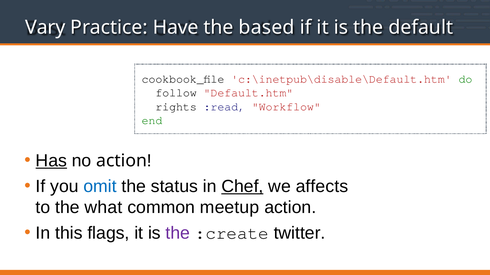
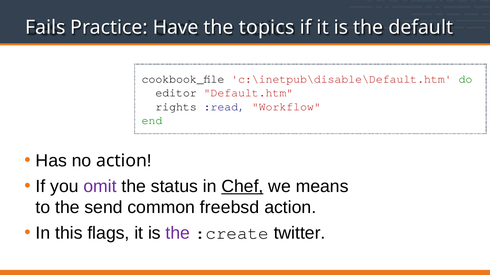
Vary: Vary -> Fails (45, 28)
based: based -> topics (267, 28)
follow: follow -> editor (176, 93)
Has underline: present -> none (51, 161)
omit colour: blue -> purple (100, 187)
affects: affects -> means (322, 187)
what: what -> send (104, 208)
meetup: meetup -> freebsd (230, 208)
